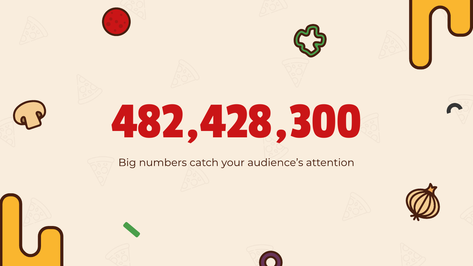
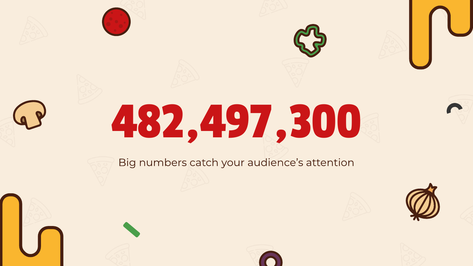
482,428,300: 482,428,300 -> 482,497,300 (236, 120)
